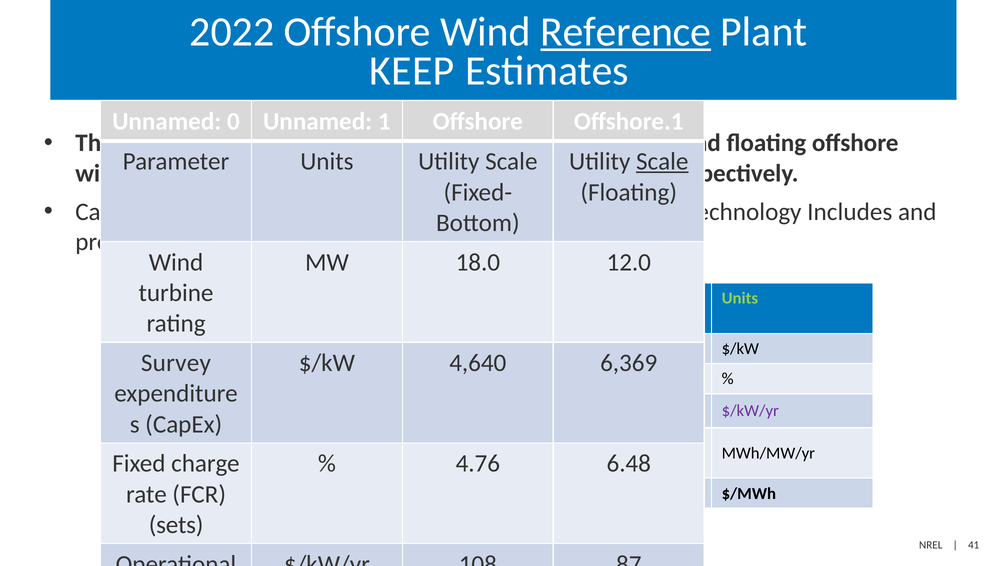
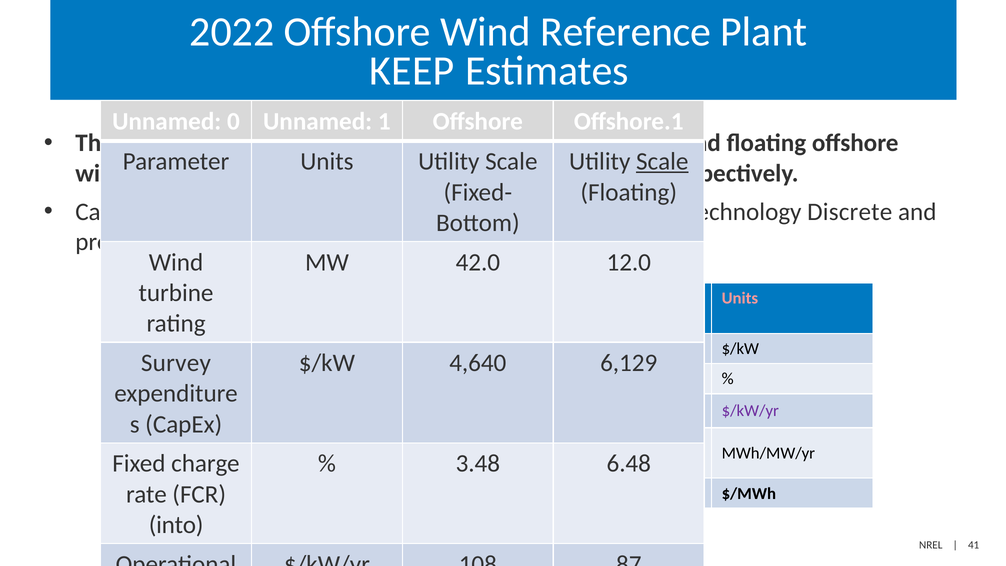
Reference underline: present -> none (626, 32)
Includes: Includes -> Discrete (850, 212)
18.0: 18.0 -> 42.0 (478, 262)
Units colour: light green -> pink (740, 298)
6,369: 6,369 -> 6,129 (629, 363)
4.76: 4.76 -> 3.48 (478, 463)
sets: sets -> into (176, 525)
